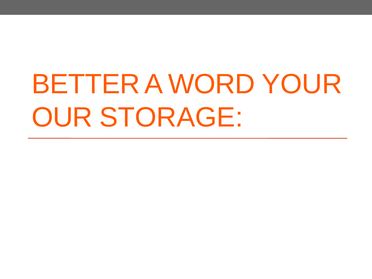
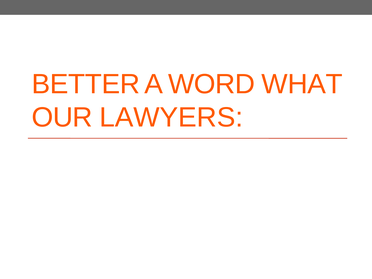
YOUR: YOUR -> WHAT (302, 84)
STORAGE: STORAGE -> LAWYERS (171, 118)
